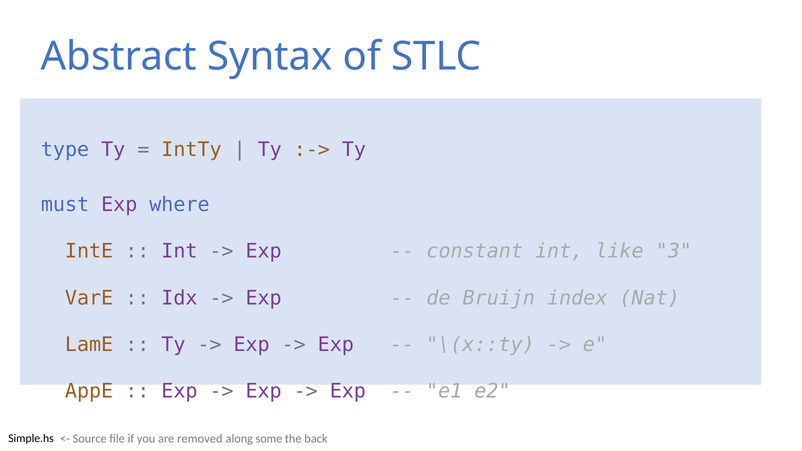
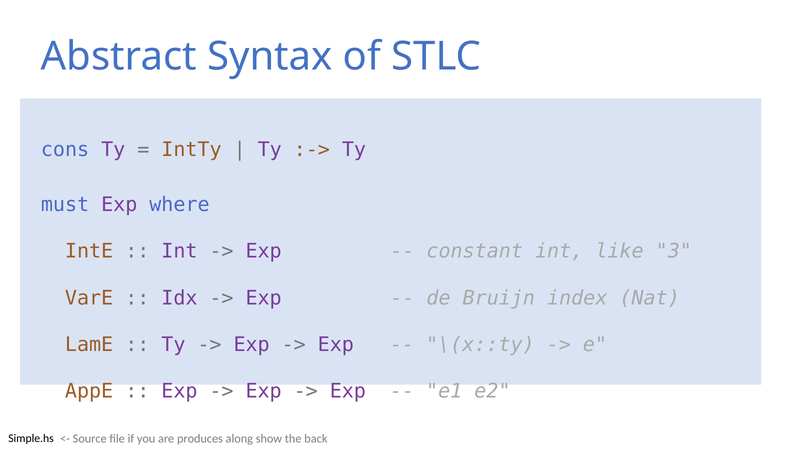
type: type -> cons (65, 150)
removed: removed -> produces (200, 439)
some: some -> show (269, 439)
